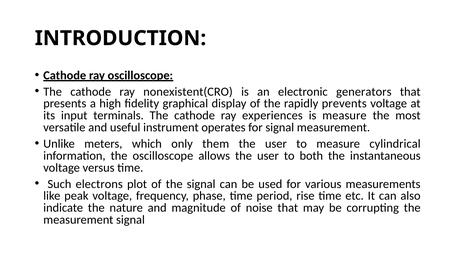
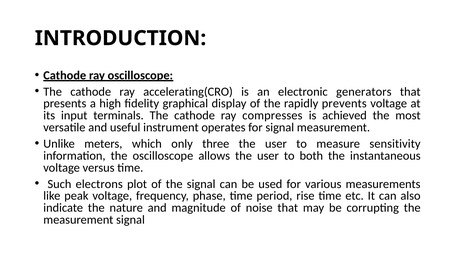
nonexistent(CRO: nonexistent(CRO -> accelerating(CRO (188, 92)
experiences: experiences -> compresses (272, 116)
is measure: measure -> achieved (345, 116)
them: them -> three (216, 144)
cylindrical: cylindrical -> sensitivity (395, 144)
